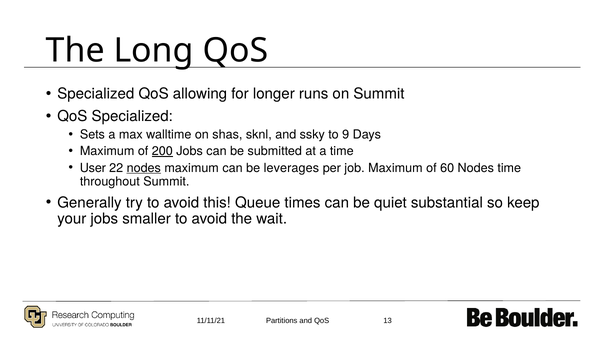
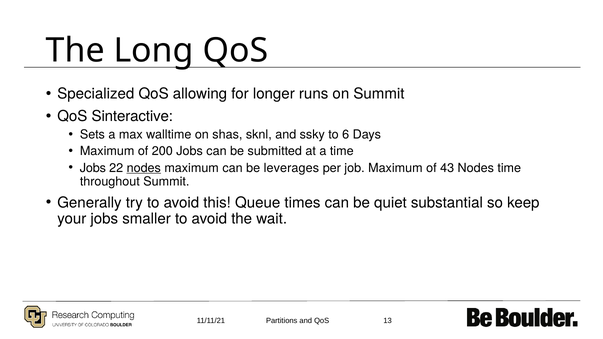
QoS Specialized: Specialized -> Sinteractive (132, 116)
9: 9 -> 6 (346, 135)
200 underline: present -> none (162, 151)
User: User -> Jobs (93, 168)
60: 60 -> 43 (447, 168)
